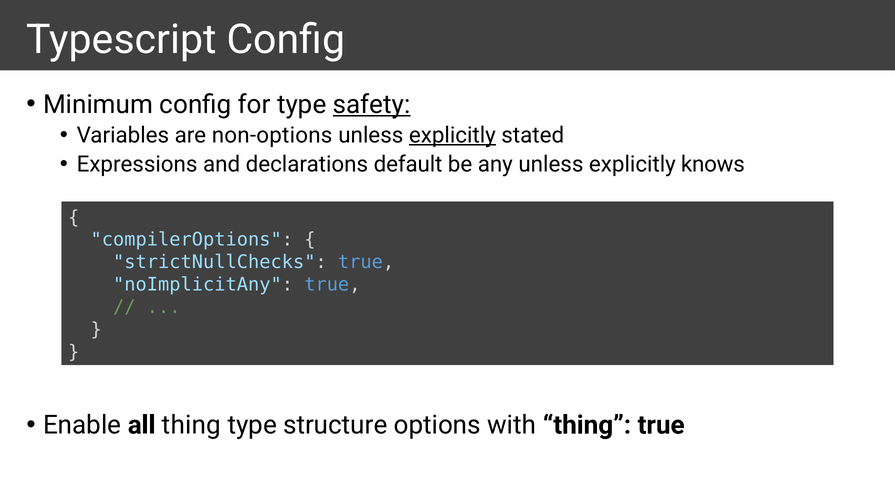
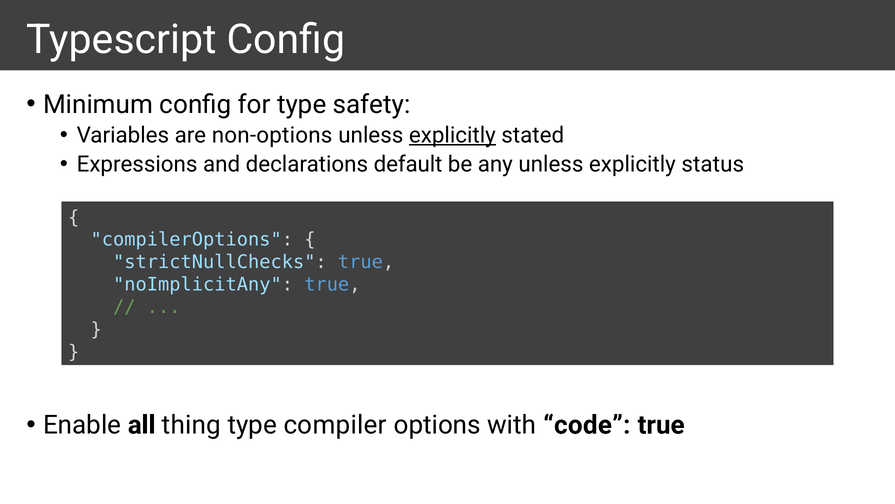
safety underline: present -> none (372, 104)
knows: knows -> status (713, 164)
structure: structure -> compiler (335, 425)
with thing: thing -> code (587, 425)
